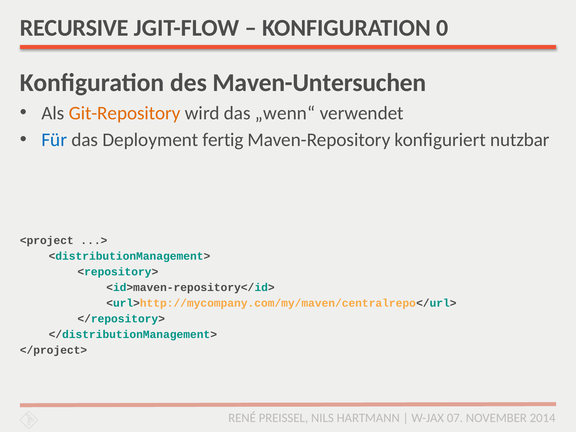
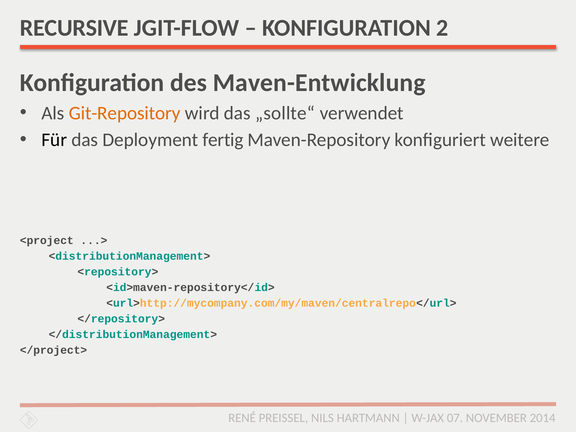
0: 0 -> 2 (442, 28)
Maven-Untersuchen: Maven-Untersuchen -> Maven-Entwicklung (319, 83)
„wenn“: „wenn“ -> „sollte“ (285, 113)
Für colour: blue -> black (54, 140)
nutzbar: nutzbar -> weitere (520, 140)
